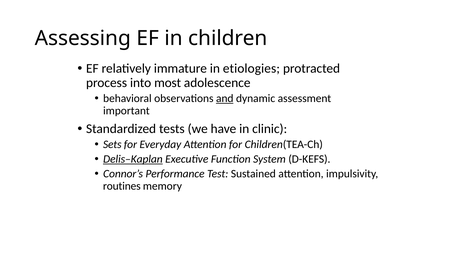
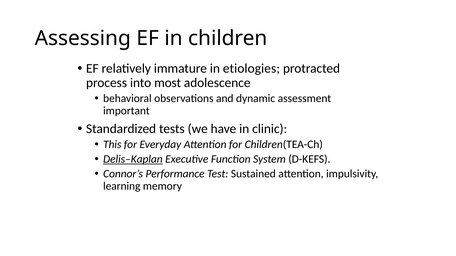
and underline: present -> none (225, 99)
Sets: Sets -> This (112, 145)
routines: routines -> learning (122, 187)
